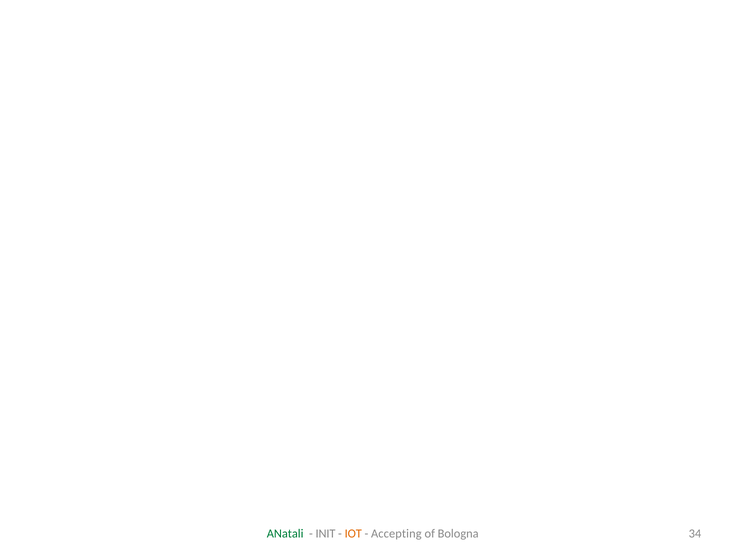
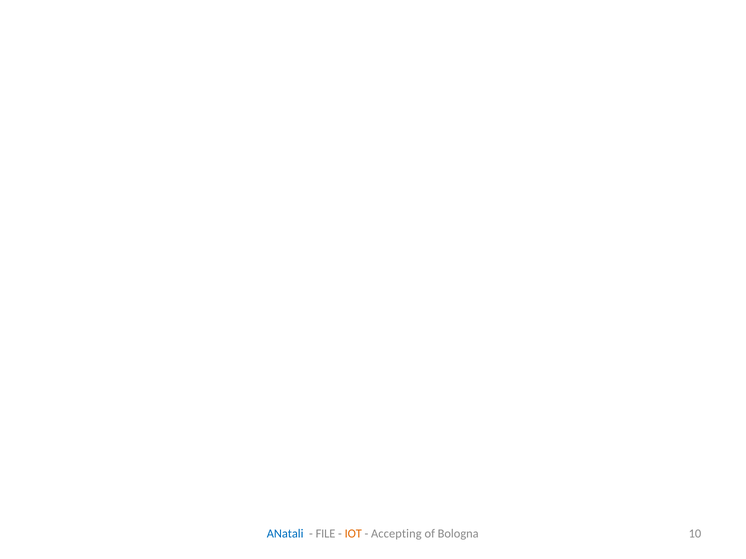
ANatali colour: green -> blue (285, 534)
INIT: INIT -> FILE (326, 534)
34: 34 -> 10 (695, 534)
